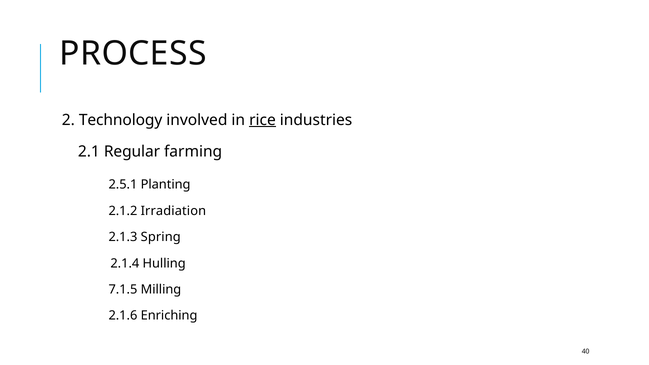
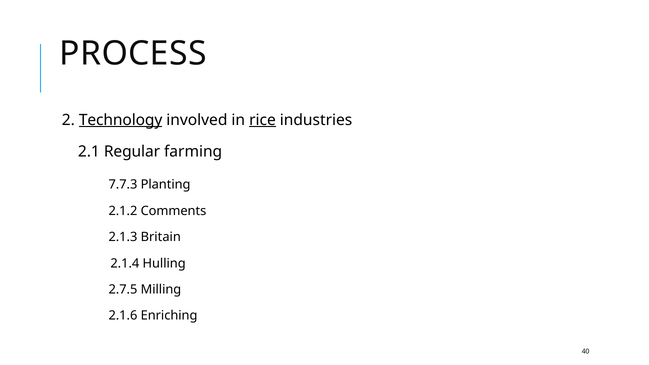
Technology underline: none -> present (121, 120)
2.5.1: 2.5.1 -> 7.7.3 (123, 184)
Irradiation: Irradiation -> Comments (173, 211)
Spring: Spring -> Britain (161, 237)
7.1.5: 7.1.5 -> 2.7.5 (123, 290)
